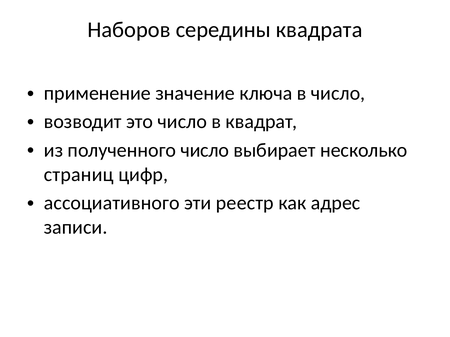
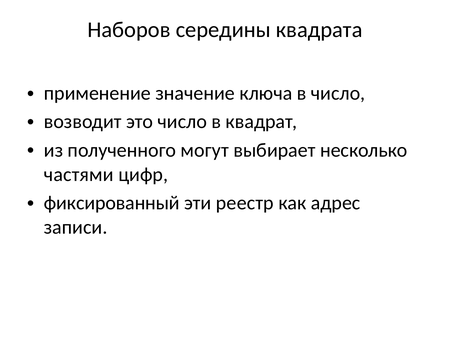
полученного число: число -> могут (205, 150)
страниц: страниц -> частями (79, 175)
ассоциативного: ассоциативного -> фиксированный (112, 203)
